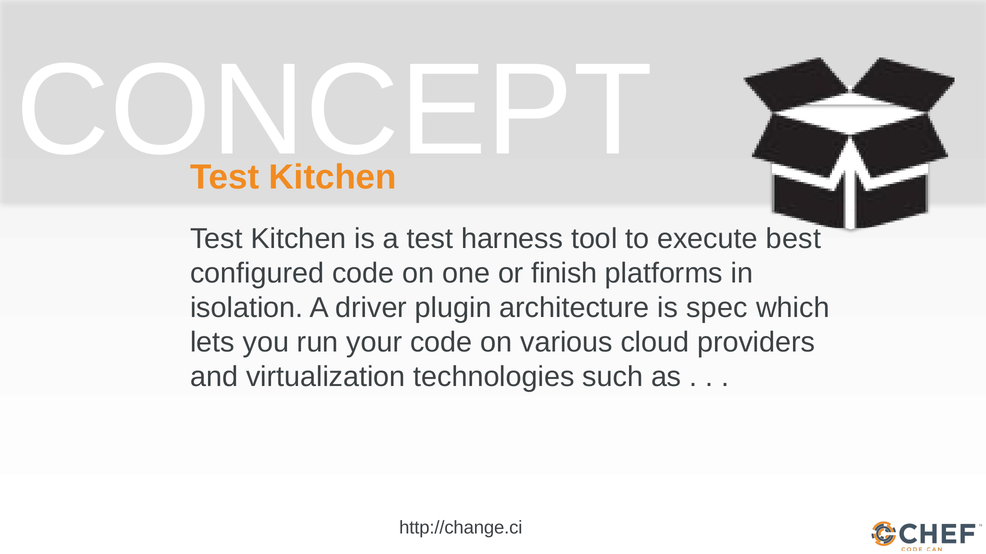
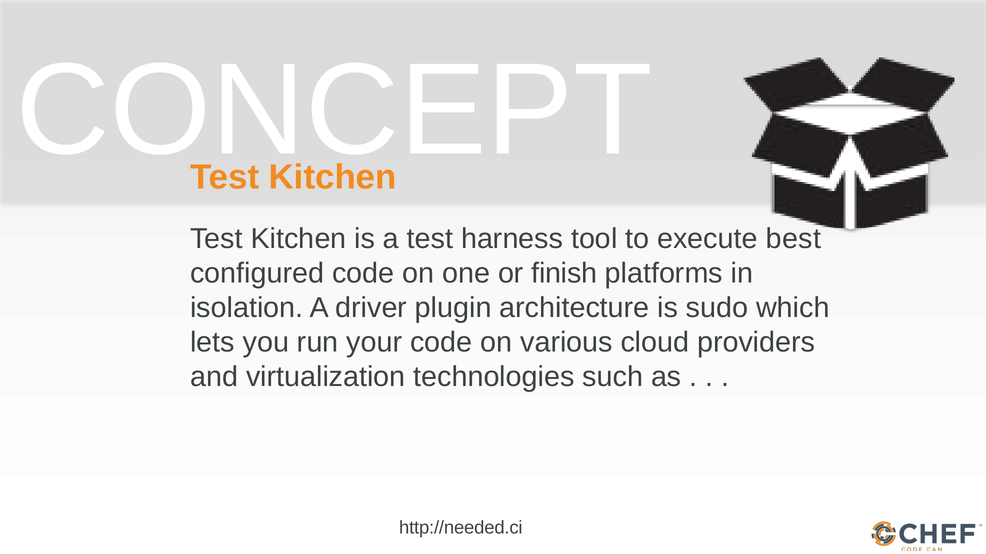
spec: spec -> sudo (717, 308)
http://change.ci: http://change.ci -> http://needed.ci (461, 528)
